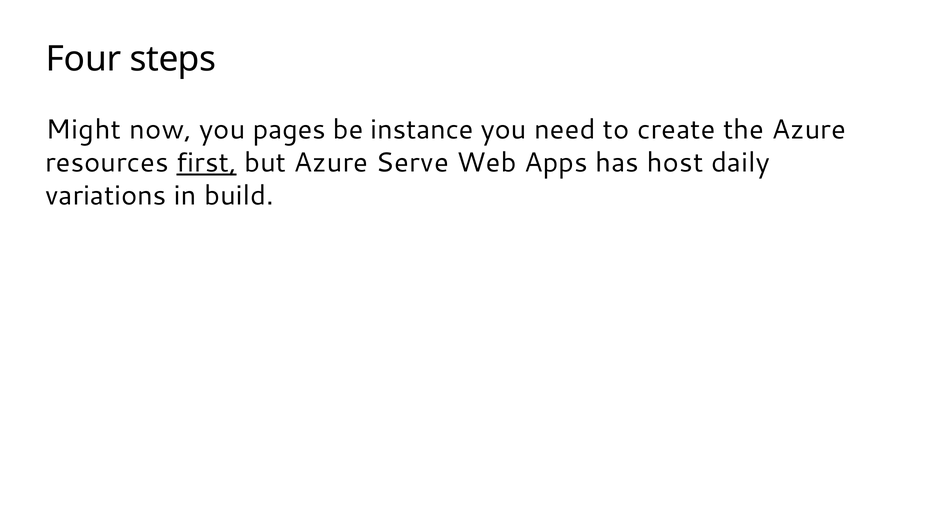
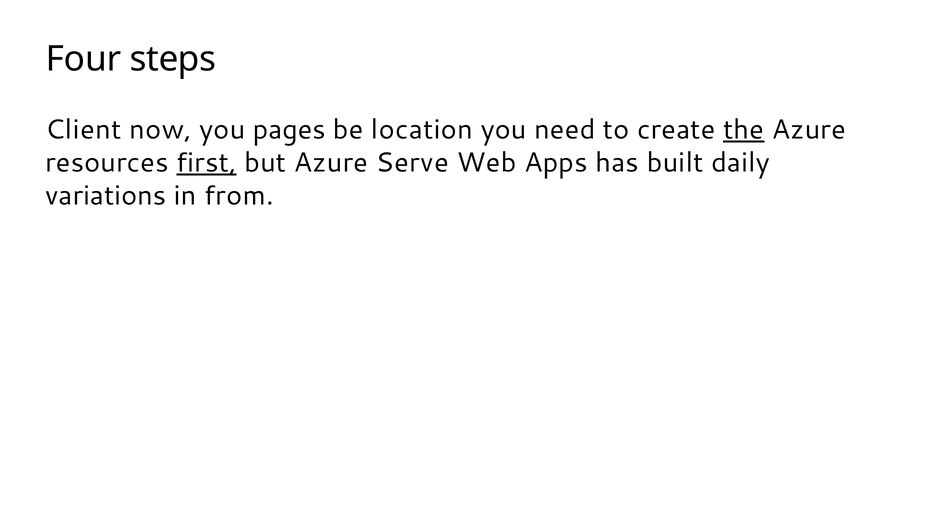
Might: Might -> Client (83, 130)
instance: instance -> location (422, 130)
the underline: none -> present (744, 130)
host: host -> built (675, 163)
build: build -> from (239, 196)
